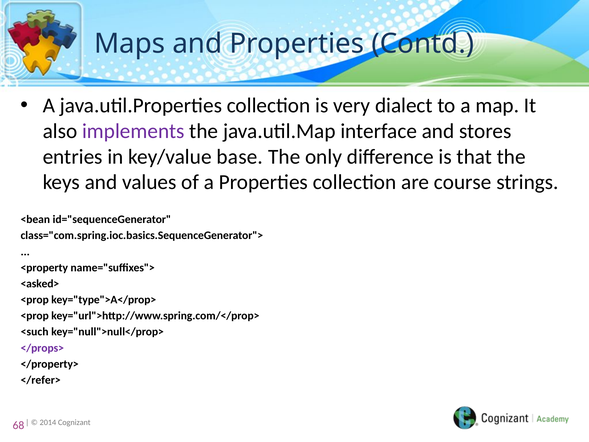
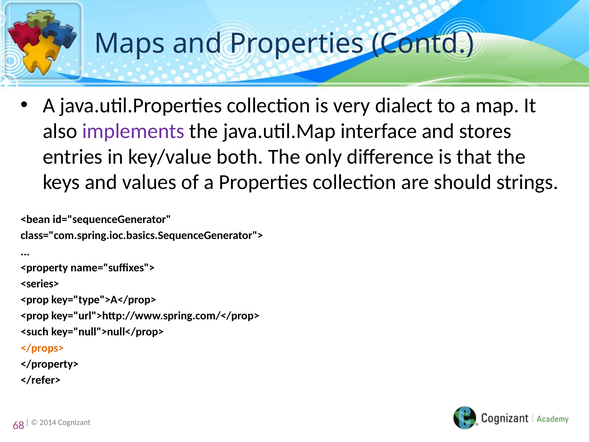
base: base -> both (240, 157)
course: course -> should (463, 182)
<asked>: <asked> -> <series> (40, 284)
</props> colour: purple -> orange (42, 348)
